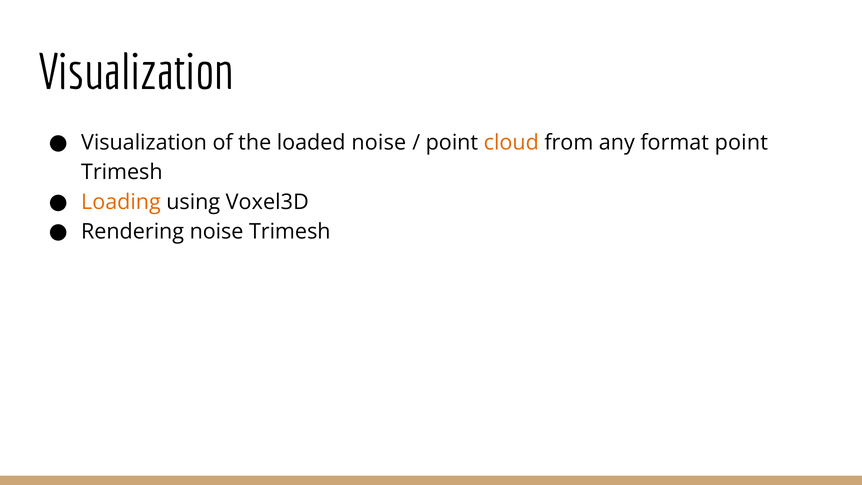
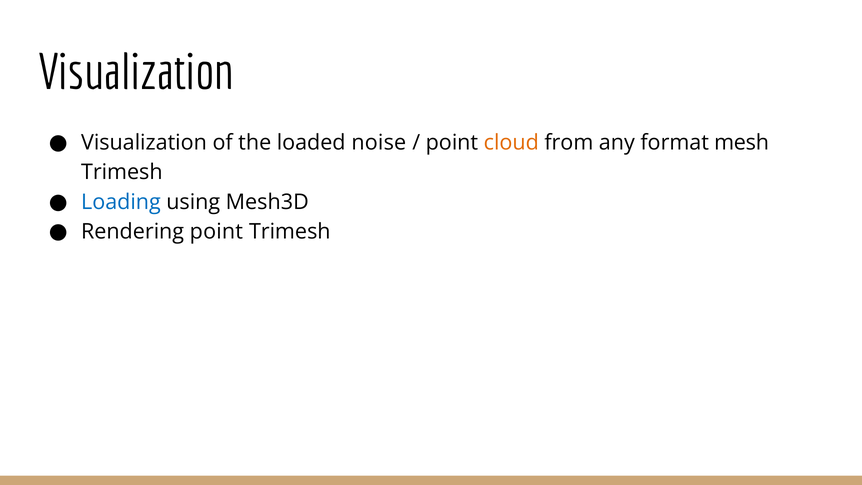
format point: point -> mesh (742, 142)
Loading colour: orange -> blue (121, 202)
Voxel3D: Voxel3D -> Mesh3D (267, 202)
Rendering noise: noise -> point (216, 232)
